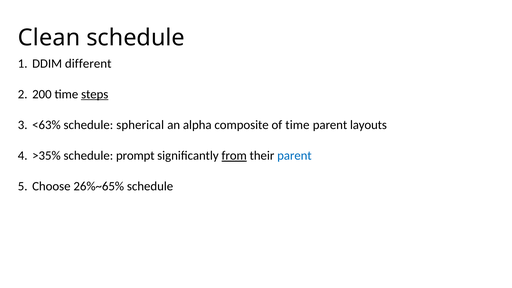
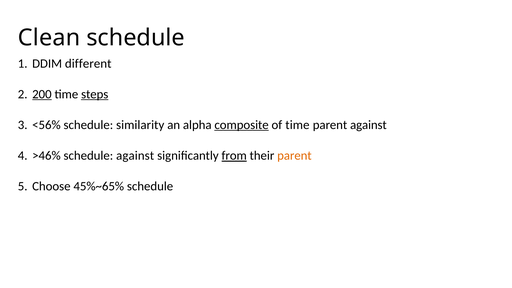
200 underline: none -> present (42, 94)
<63%: <63% -> <56% (46, 125)
spherical: spherical -> similarity (140, 125)
composite underline: none -> present (242, 125)
parent layouts: layouts -> against (368, 125)
>35%: >35% -> >46% (46, 156)
schedule prompt: prompt -> against (135, 156)
parent colour: blue -> orange (294, 156)
26%~65%: 26%~65% -> 45%~65% (99, 186)
